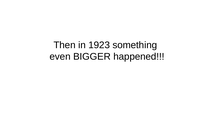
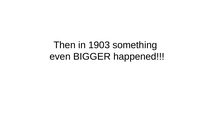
1923: 1923 -> 1903 (99, 45)
